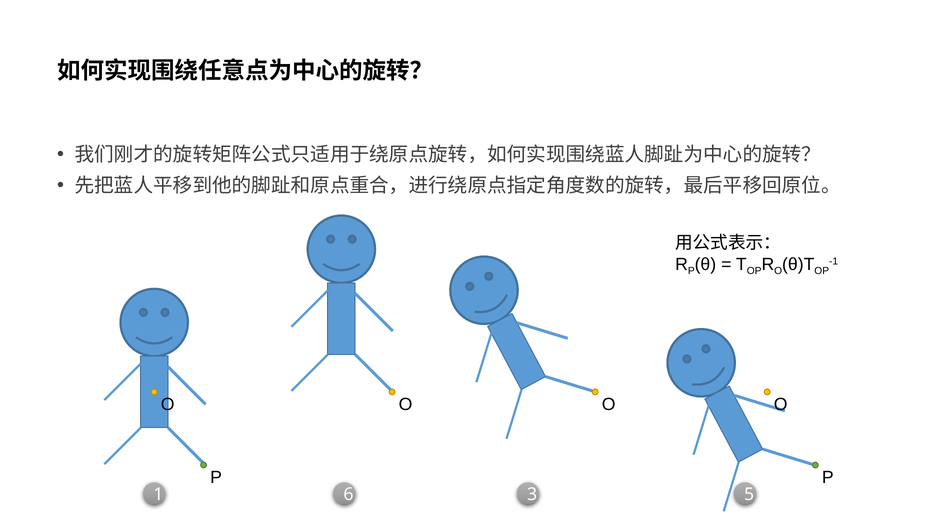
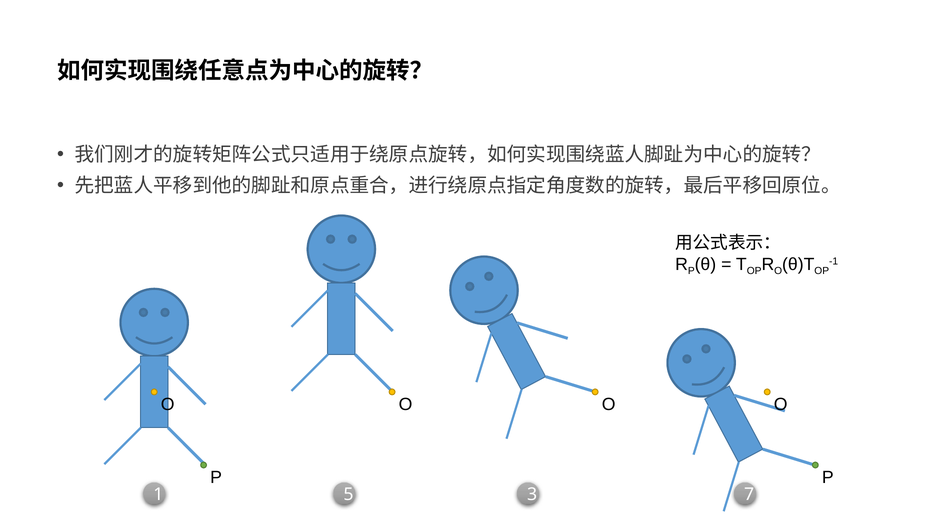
6: 6 -> 5 (348, 495)
5: 5 -> 7 (749, 495)
